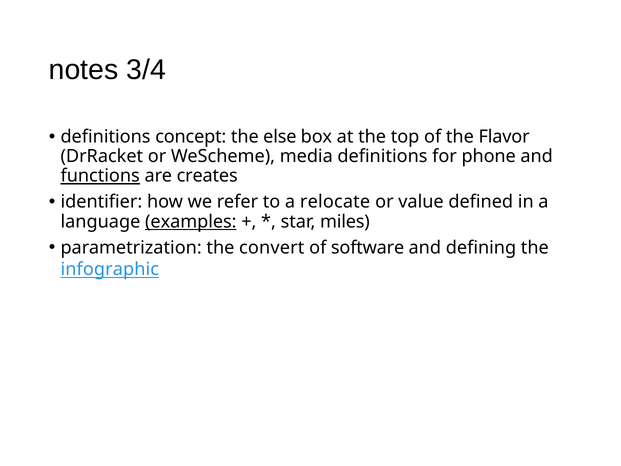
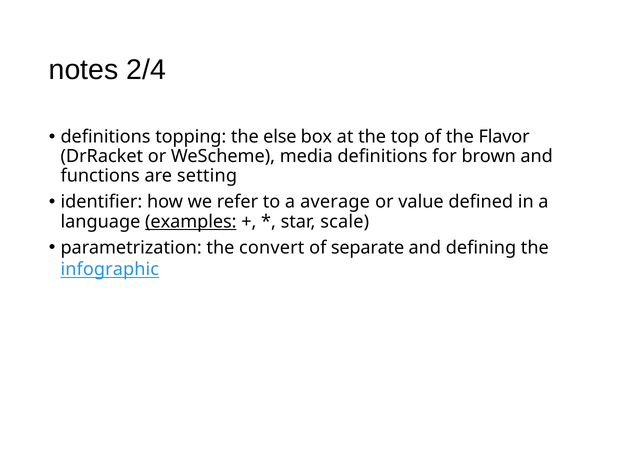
3/4: 3/4 -> 2/4 (146, 70)
concept: concept -> topping (191, 137)
phone: phone -> brown (489, 156)
functions underline: present -> none (100, 176)
creates: creates -> setting (207, 176)
relocate: relocate -> average (335, 202)
miles: miles -> scale (345, 221)
software: software -> separate (368, 248)
